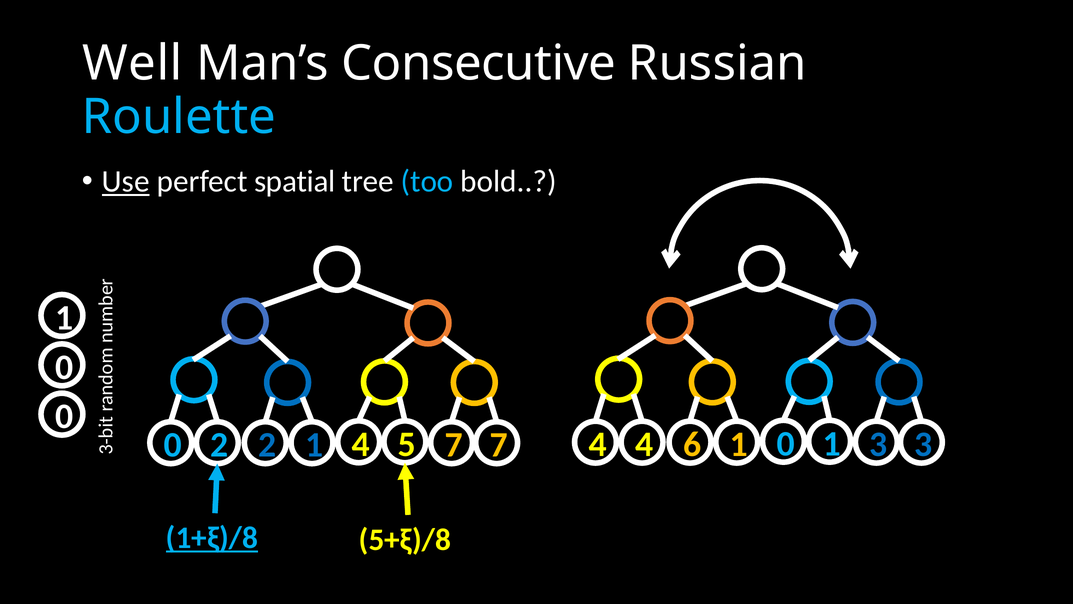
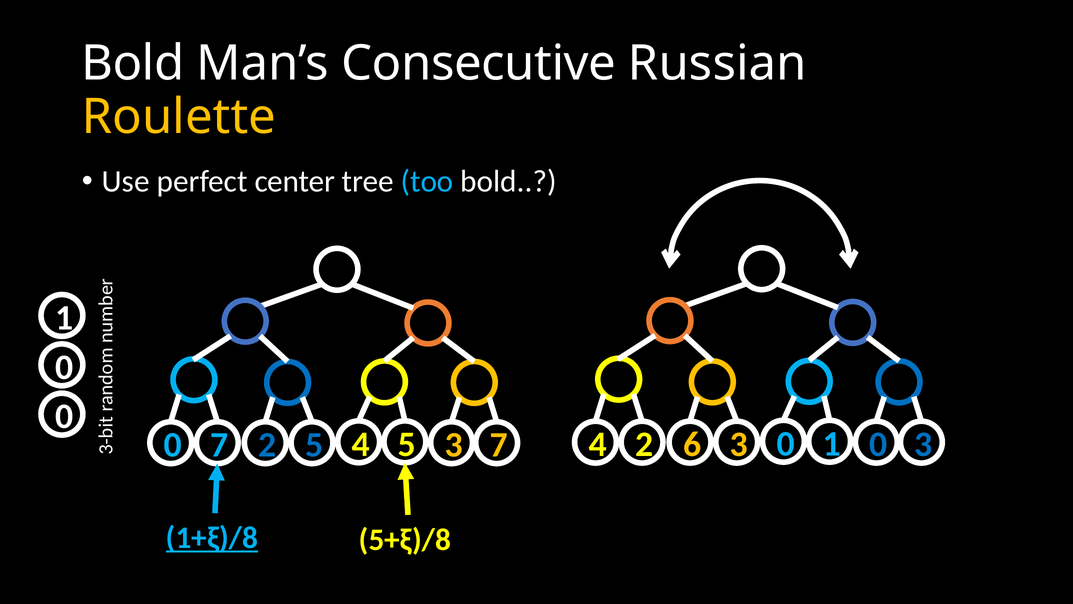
Well: Well -> Bold (133, 64)
Roulette colour: light blue -> yellow (179, 117)
Use underline: present -> none (126, 181)
spatial: spatial -> center (295, 181)
4 4: 4 -> 2 (644, 444)
0 1 3: 3 -> 0 (878, 444)
2: 2 -> 7 (219, 445)
2 1: 1 -> 5 (314, 445)
5 7: 7 -> 3 (454, 445)
6 1: 1 -> 3 (739, 444)
